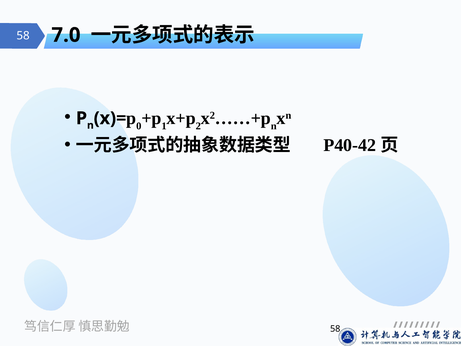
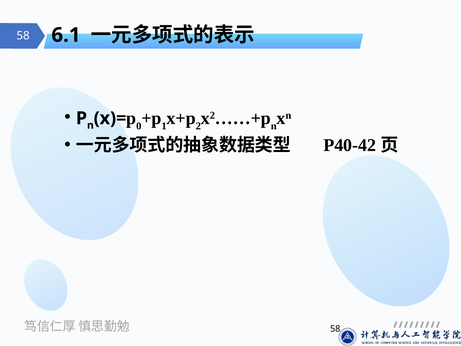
7.0: 7.0 -> 6.1 (66, 35)
